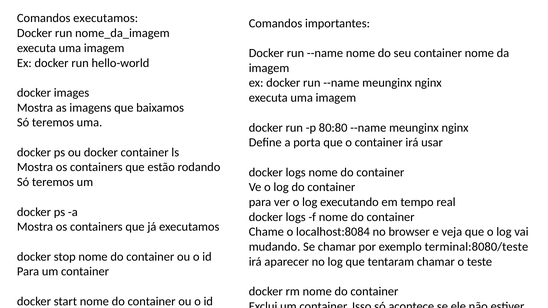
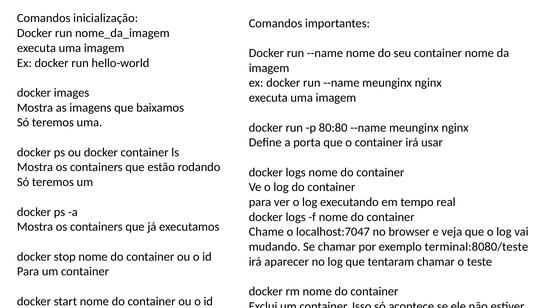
Comandos executamos: executamos -> inicialização (106, 18)
localhost:8084: localhost:8084 -> localhost:7047 (333, 232)
